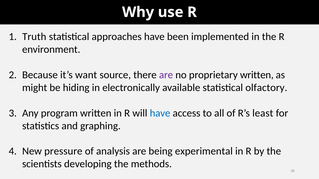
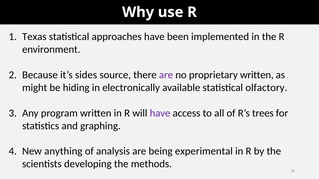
Truth: Truth -> Texas (34, 37)
want: want -> sides (86, 75)
have colour: blue -> purple (160, 113)
least: least -> trees (263, 113)
pressure: pressure -> anything (63, 152)
